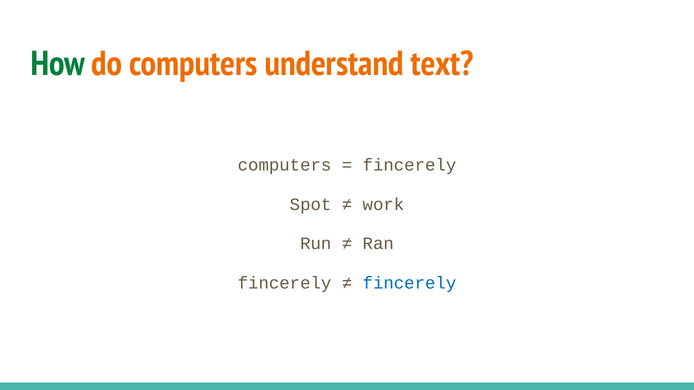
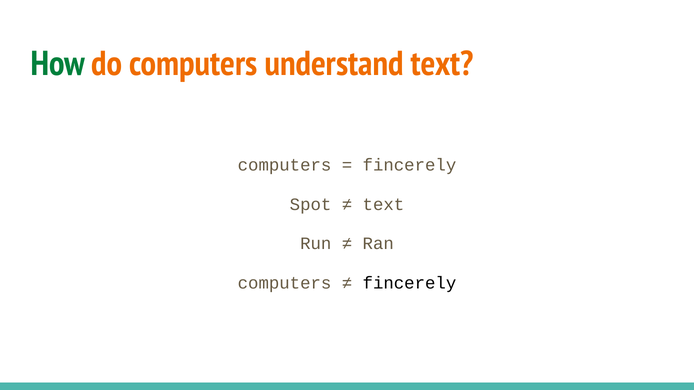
work: work -> text (383, 205)
fincerely: fincerely -> computers (285, 283)
fincerely colour: blue -> black (409, 283)
